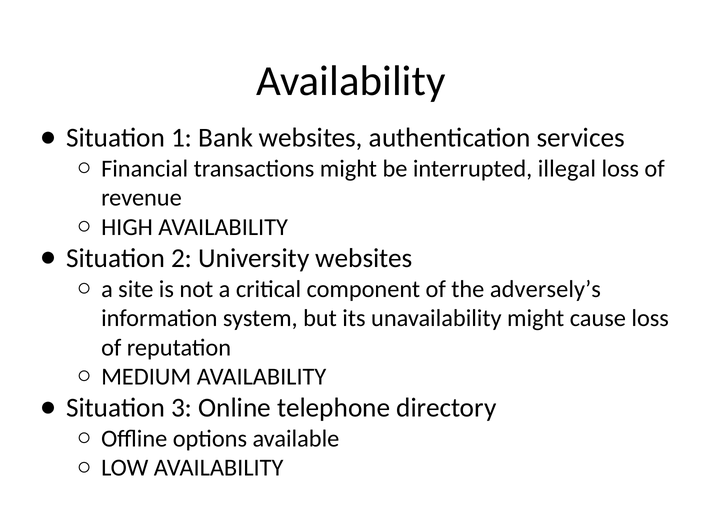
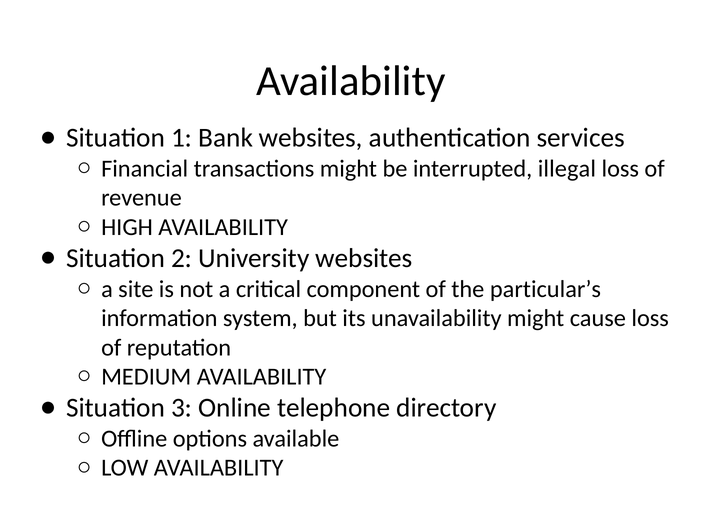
adversely’s: adversely’s -> particular’s (545, 289)
